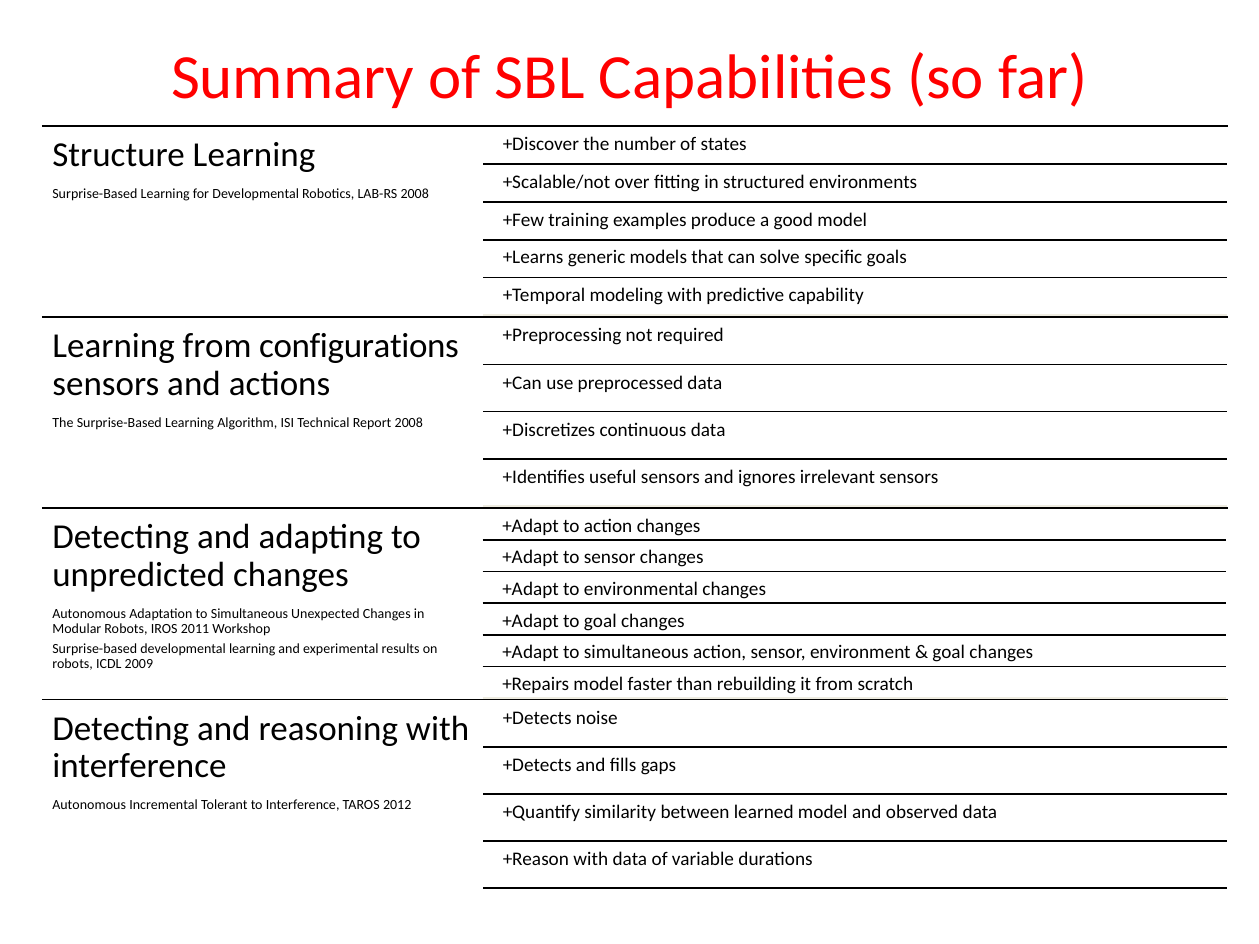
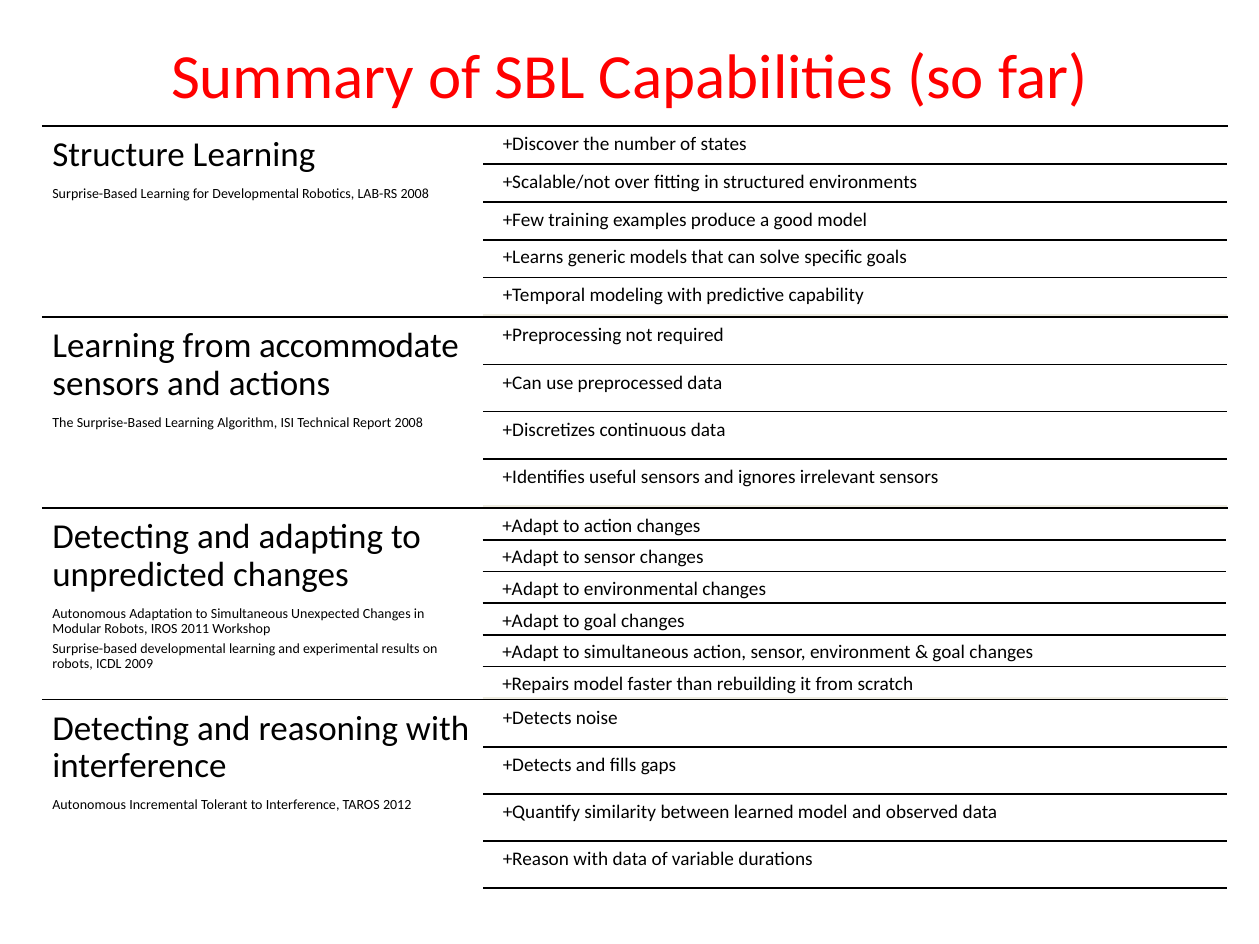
configurations: configurations -> accommodate (359, 346)
